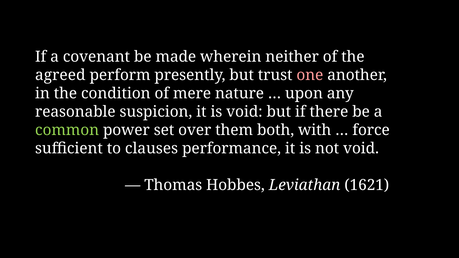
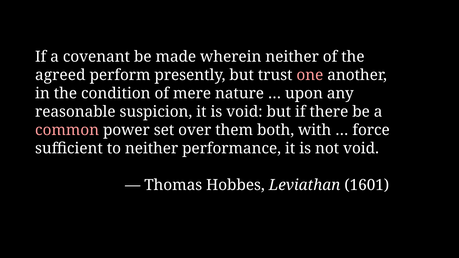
common colour: light green -> pink (67, 130)
to clauses: clauses -> neither (152, 149)
1621: 1621 -> 1601 (367, 185)
